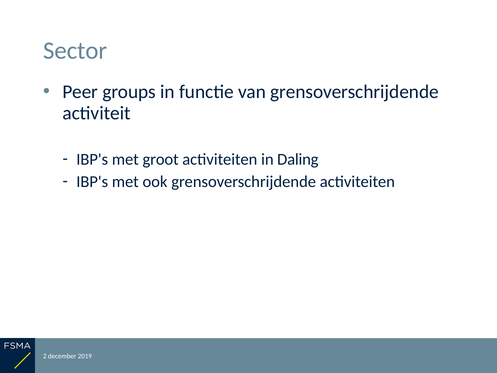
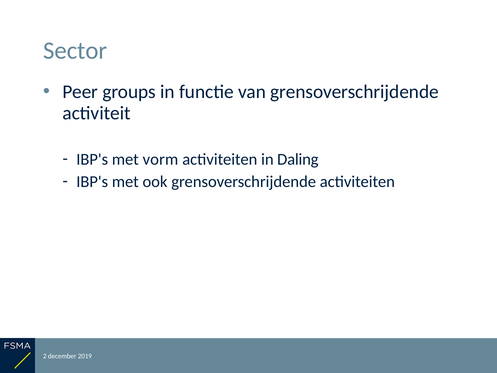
groot: groot -> vorm (160, 159)
